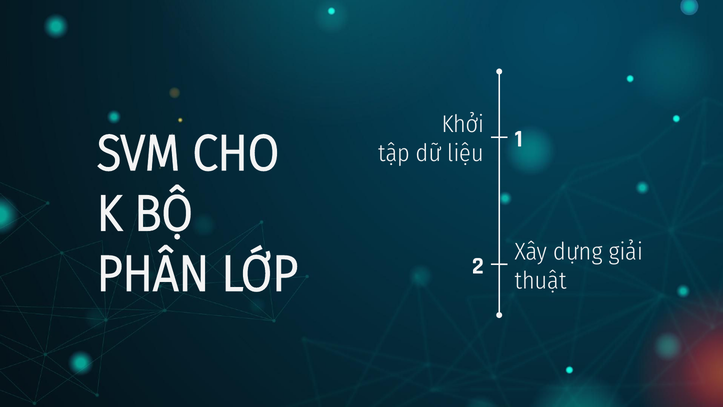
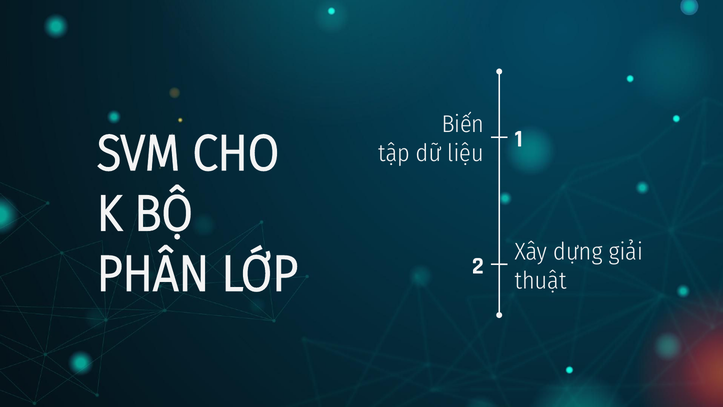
Khởi: Khởi -> Biến (463, 124)
